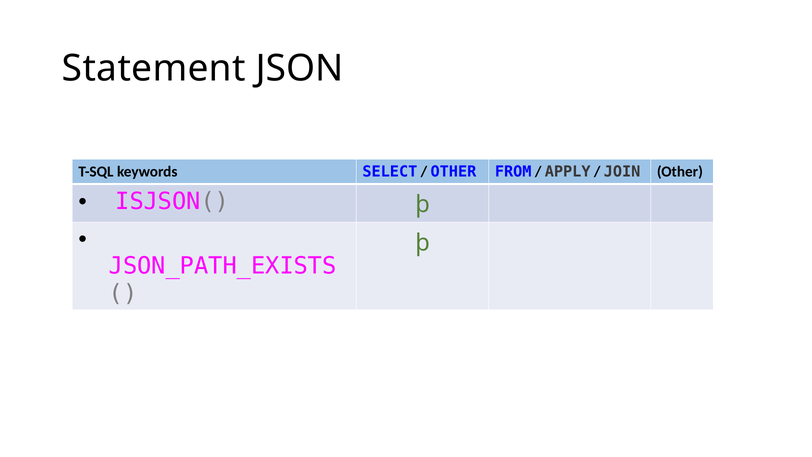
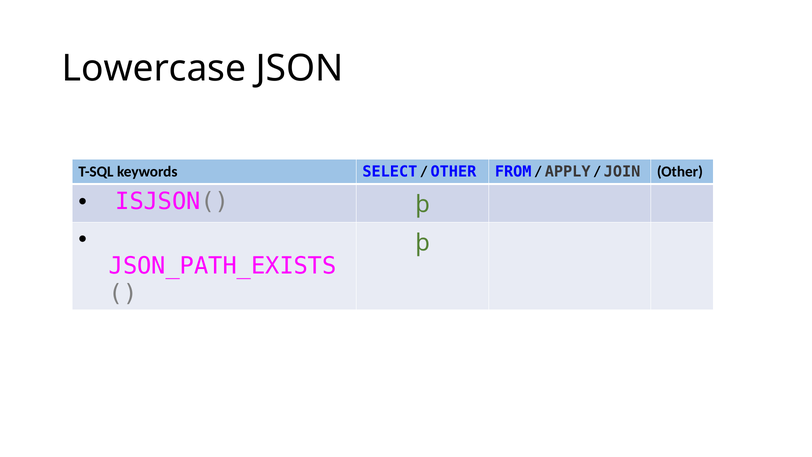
Statement: Statement -> Lowercase (154, 68)
